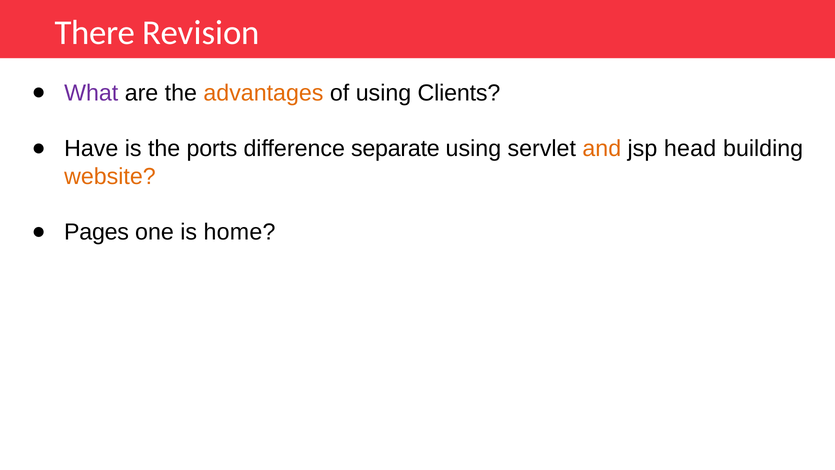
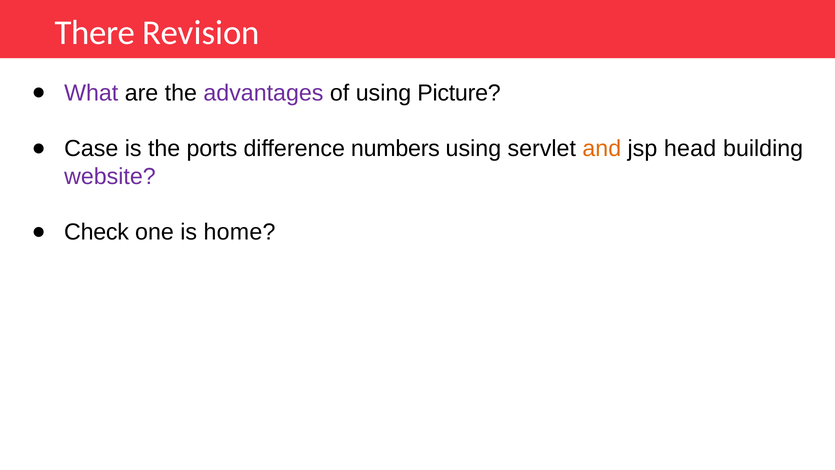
advantages colour: orange -> purple (263, 93)
Clients: Clients -> Picture (459, 93)
Have: Have -> Case (91, 149)
separate: separate -> numbers (395, 149)
website colour: orange -> purple (110, 176)
Pages: Pages -> Check (97, 232)
